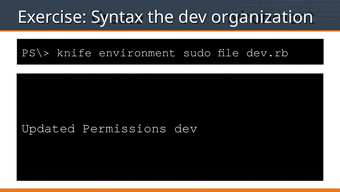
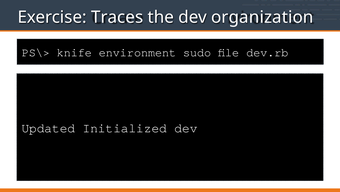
Syntax: Syntax -> Traces (117, 17)
Permissions: Permissions -> Initialized (125, 128)
